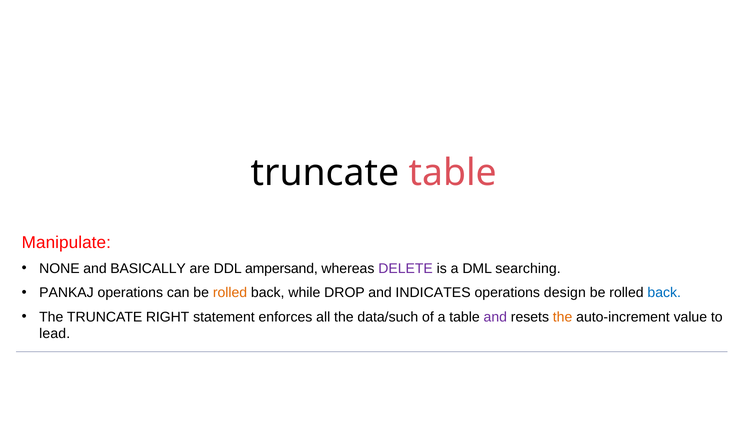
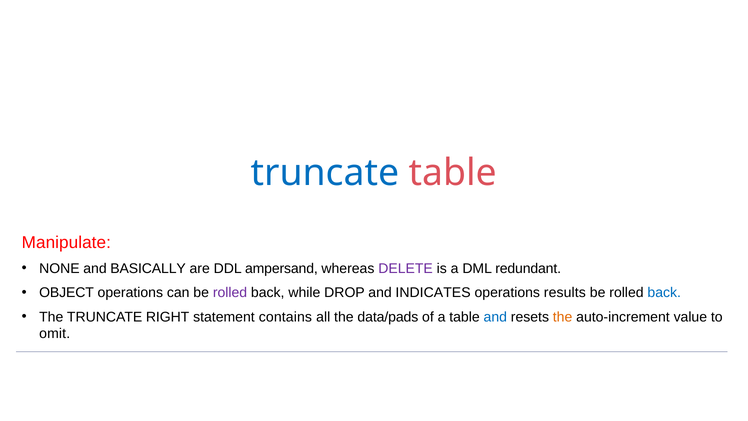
truncate colour: black -> blue (325, 173)
searching: searching -> redundant (528, 268)
PANKAJ: PANKAJ -> OBJECT (67, 293)
rolled colour: orange -> purple (230, 293)
design: design -> results (565, 293)
enforces: enforces -> contains (285, 317)
data/such: data/such -> data/pads (388, 317)
and colour: purple -> blue (495, 317)
lead: lead -> omit (55, 334)
